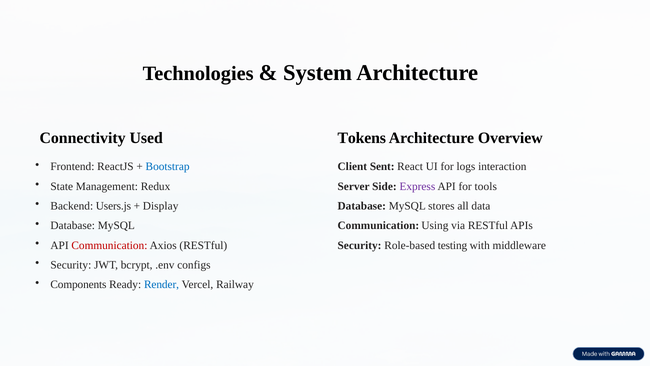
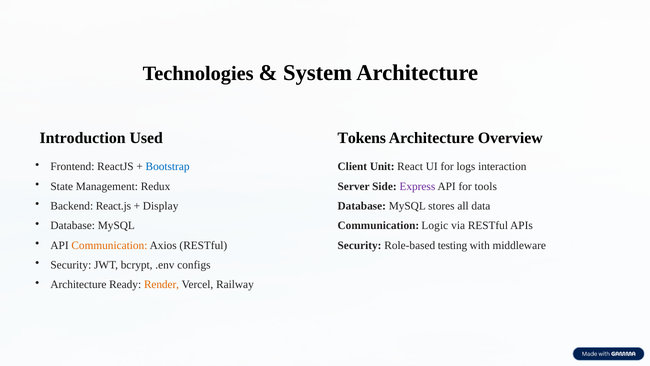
Connectivity: Connectivity -> Introduction (83, 138)
Sent: Sent -> Unit (382, 167)
Users.js: Users.js -> React.js (113, 206)
Using: Using -> Logic (435, 226)
Communication colour: red -> orange (109, 245)
Components: Components -> Architecture (78, 284)
Render colour: blue -> orange (162, 284)
